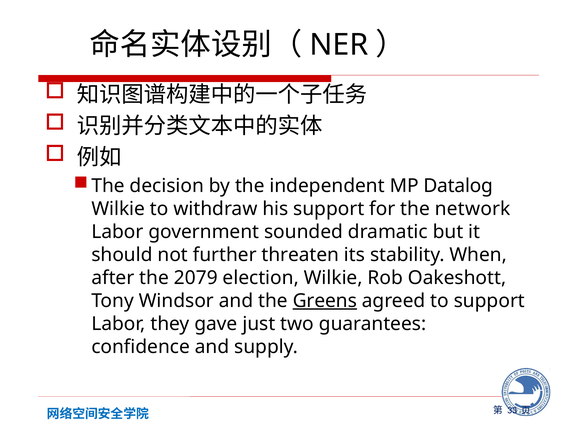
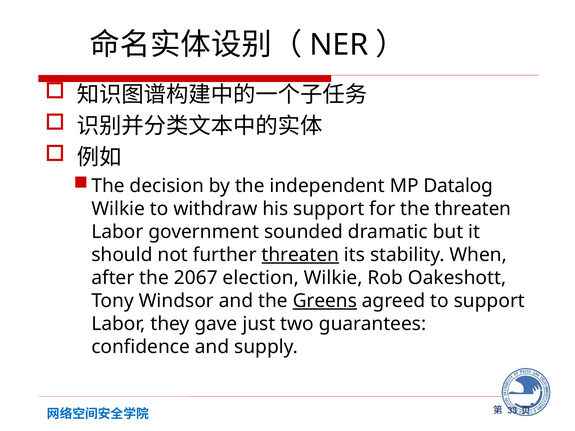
the network: network -> threaten (473, 209)
threaten underline: none -> present (300, 255)
2079: 2079 -> 2067 (196, 278)
